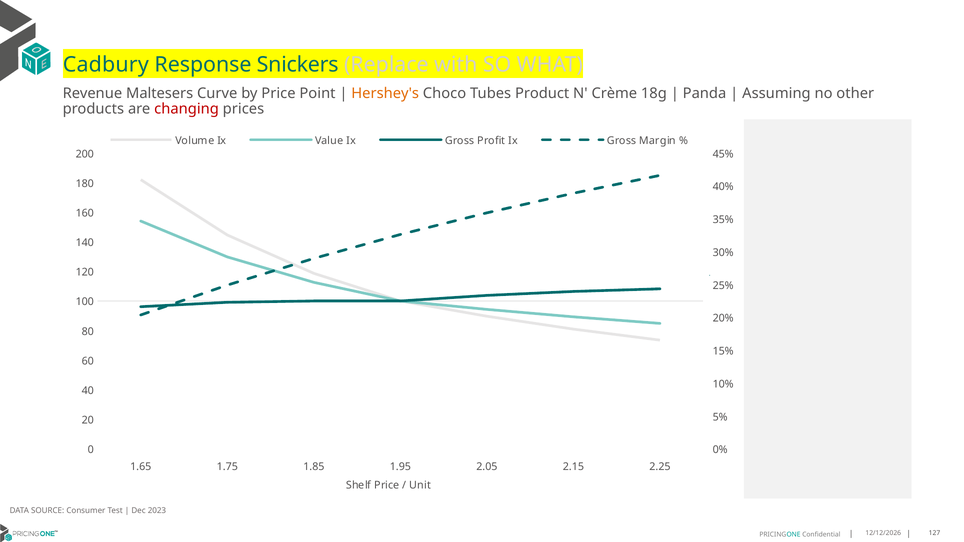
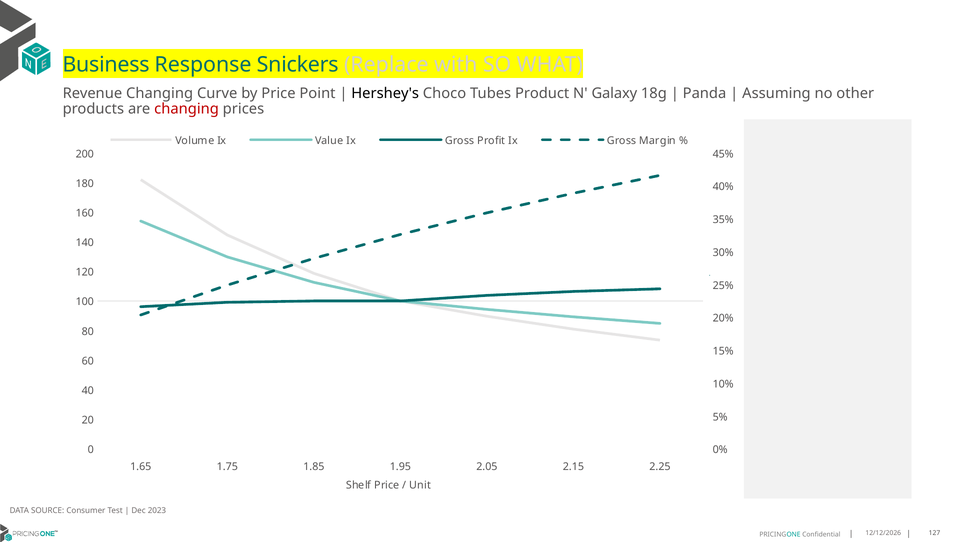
Cadbury: Cadbury -> Business (106, 65)
Revenue Maltesers: Maltesers -> Changing (160, 93)
Hershey's colour: orange -> black (385, 93)
Crème: Crème -> Galaxy (614, 93)
